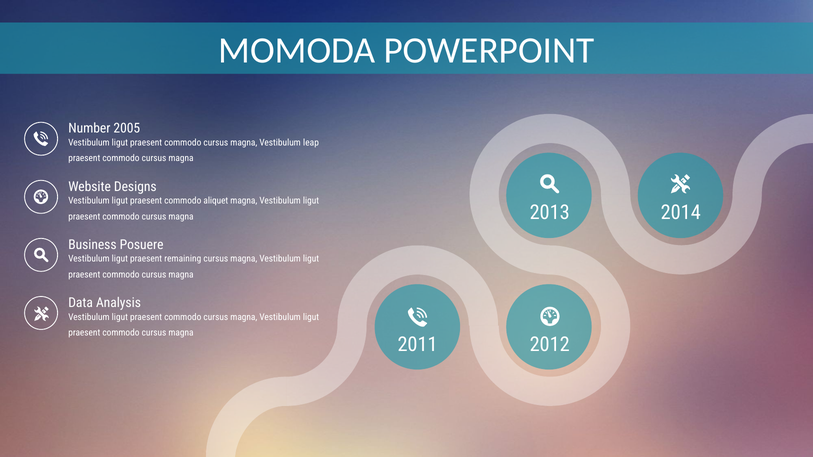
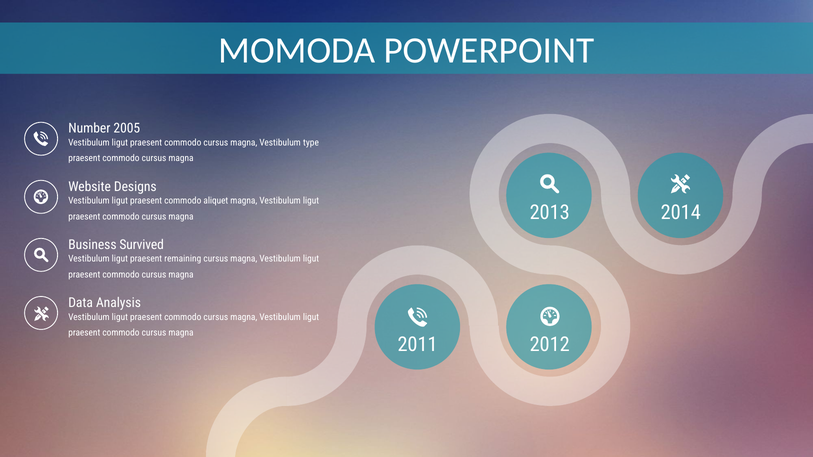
leap: leap -> type (311, 143)
Posuere: Posuere -> Survived (142, 245)
